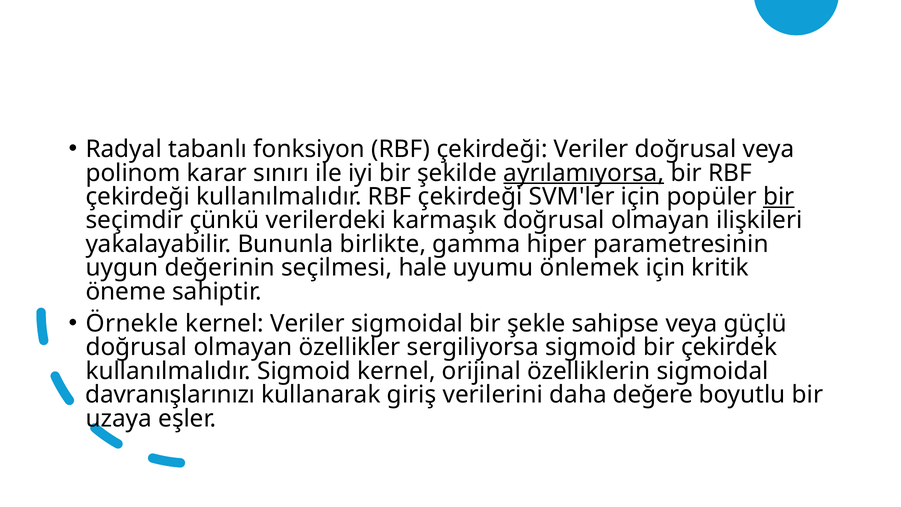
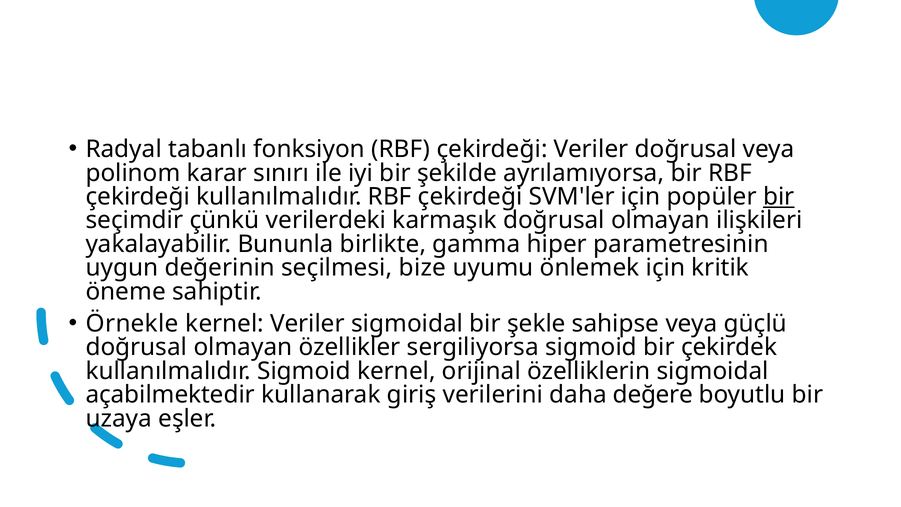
ayrılamıyorsa underline: present -> none (584, 173)
hale: hale -> bize (422, 268)
davranışlarınızı: davranışlarınızı -> açabilmektedir (170, 395)
